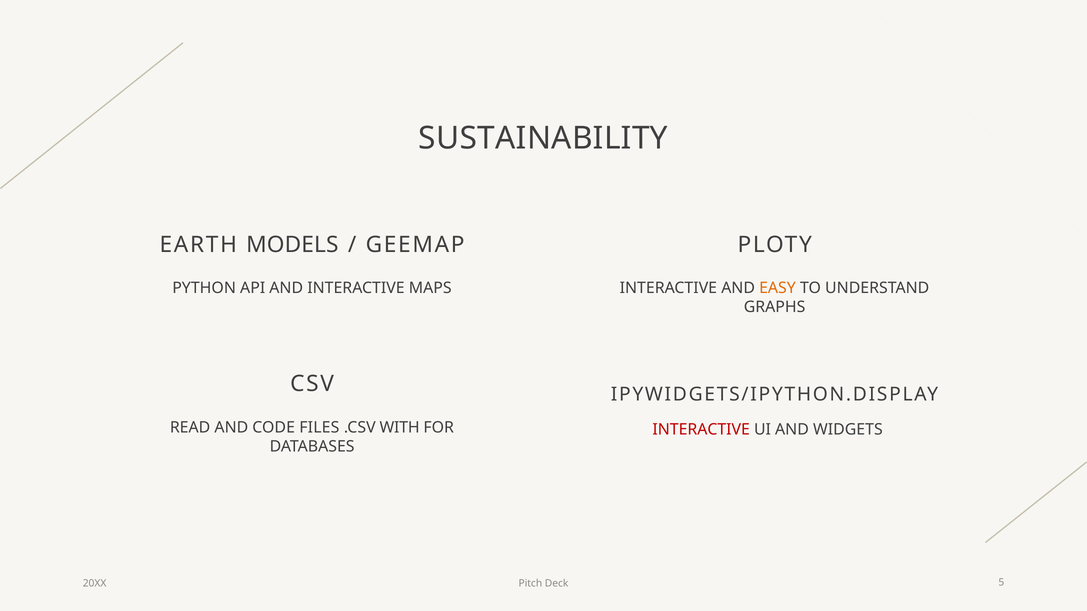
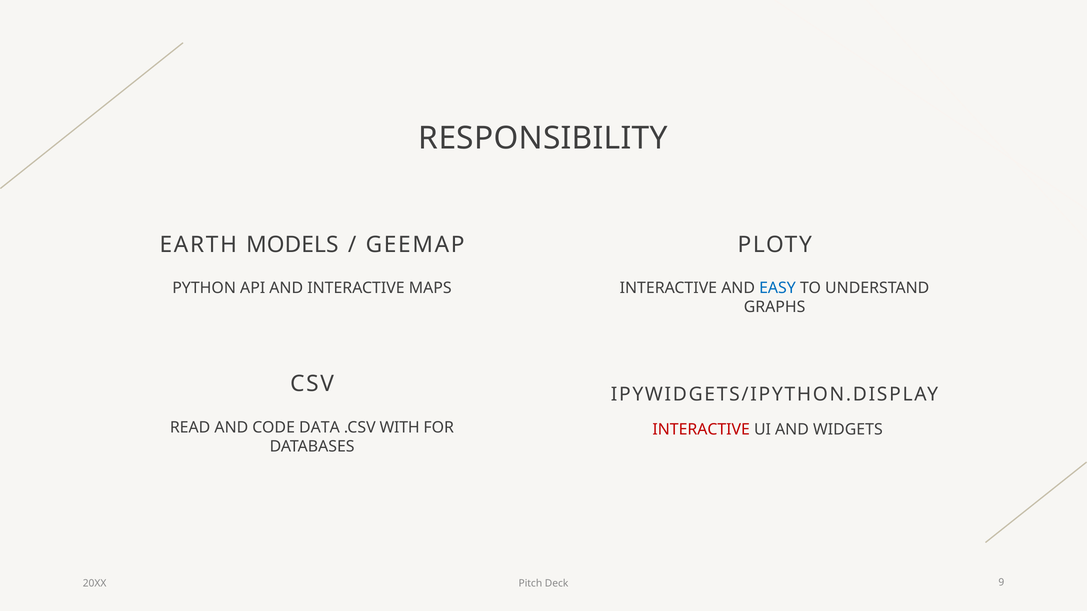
SUSTAINABILITY: SUSTAINABILITY -> RESPONSIBILITY (543, 138)
EASY colour: orange -> blue (777, 288)
FILES: FILES -> DATA (319, 428)
5: 5 -> 9 (1001, 583)
